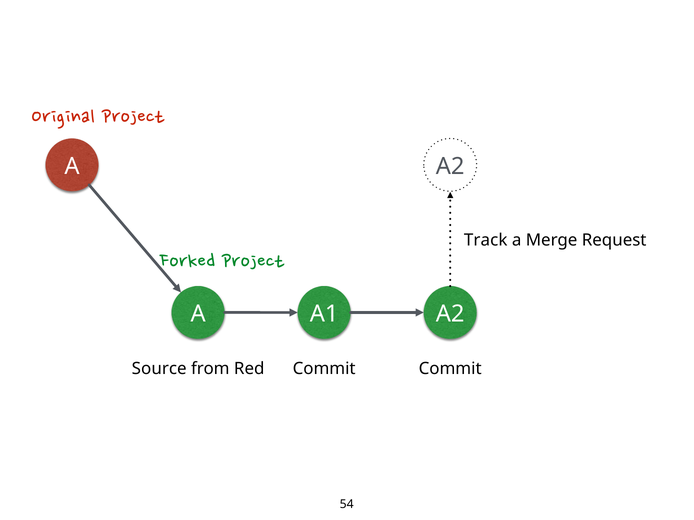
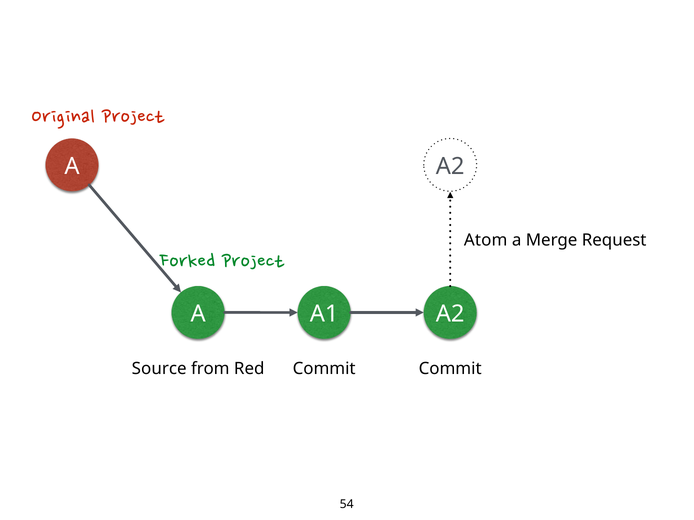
Track: Track -> Atom (486, 240)
